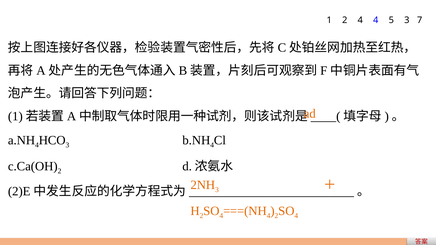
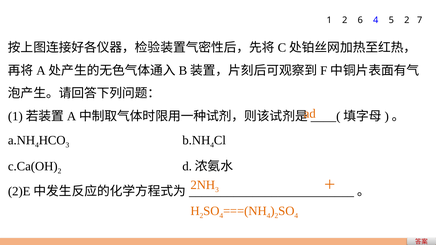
2 4: 4 -> 6 (360, 20)
5 3: 3 -> 2 (407, 20)
